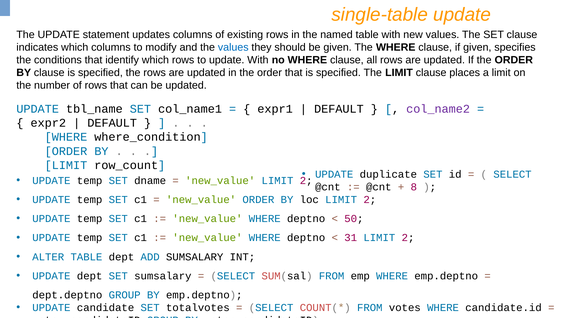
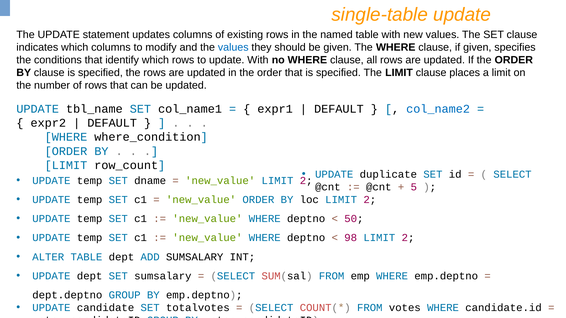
col_name2 colour: purple -> blue (438, 109)
8: 8 -> 5 (414, 187)
31: 31 -> 98 (351, 238)
